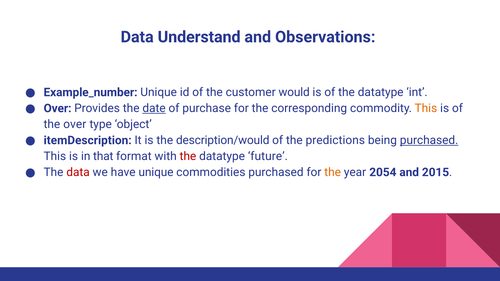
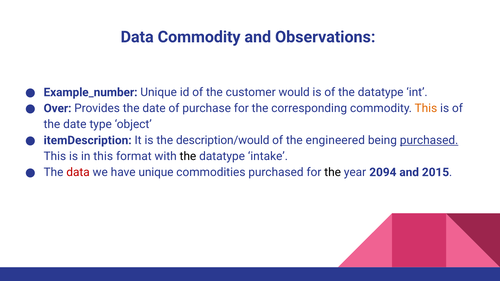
Data Understand: Understand -> Commodity (199, 37)
date underline: present -> none (154, 108)
over: over -> date (75, 124)
predictions: predictions -> engineered (335, 140)
in that: that -> this (103, 156)
the colour: red -> black (188, 156)
future: future -> intake (268, 156)
the colour: orange -> black (333, 172)
2054: 2054 -> 2094 (383, 172)
